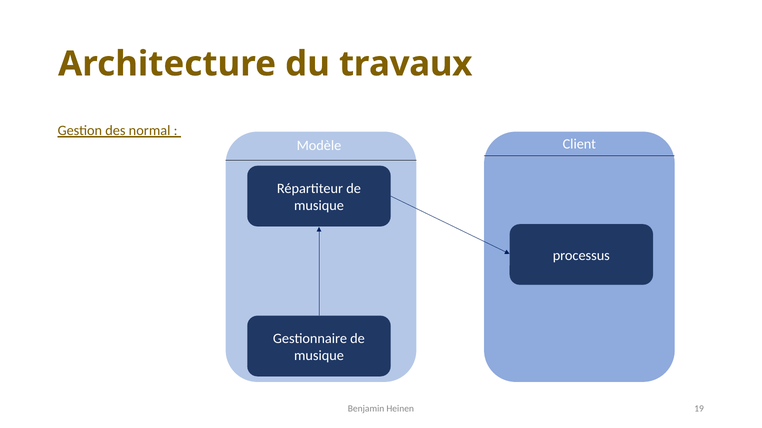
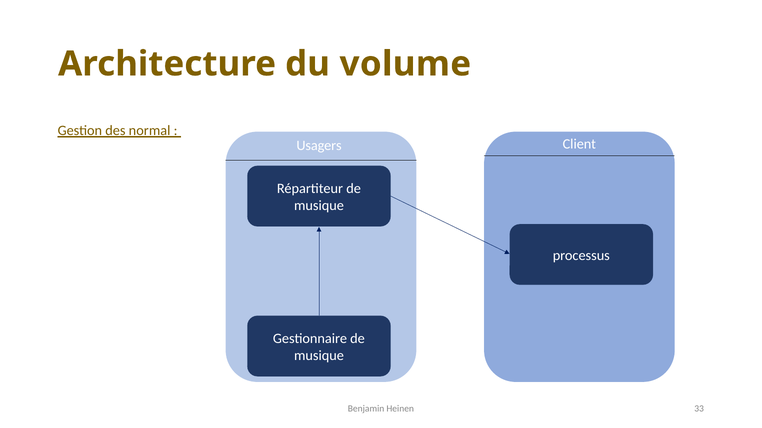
travaux: travaux -> volume (405, 64)
Modèle: Modèle -> Usagers (319, 146)
19: 19 -> 33 (699, 409)
